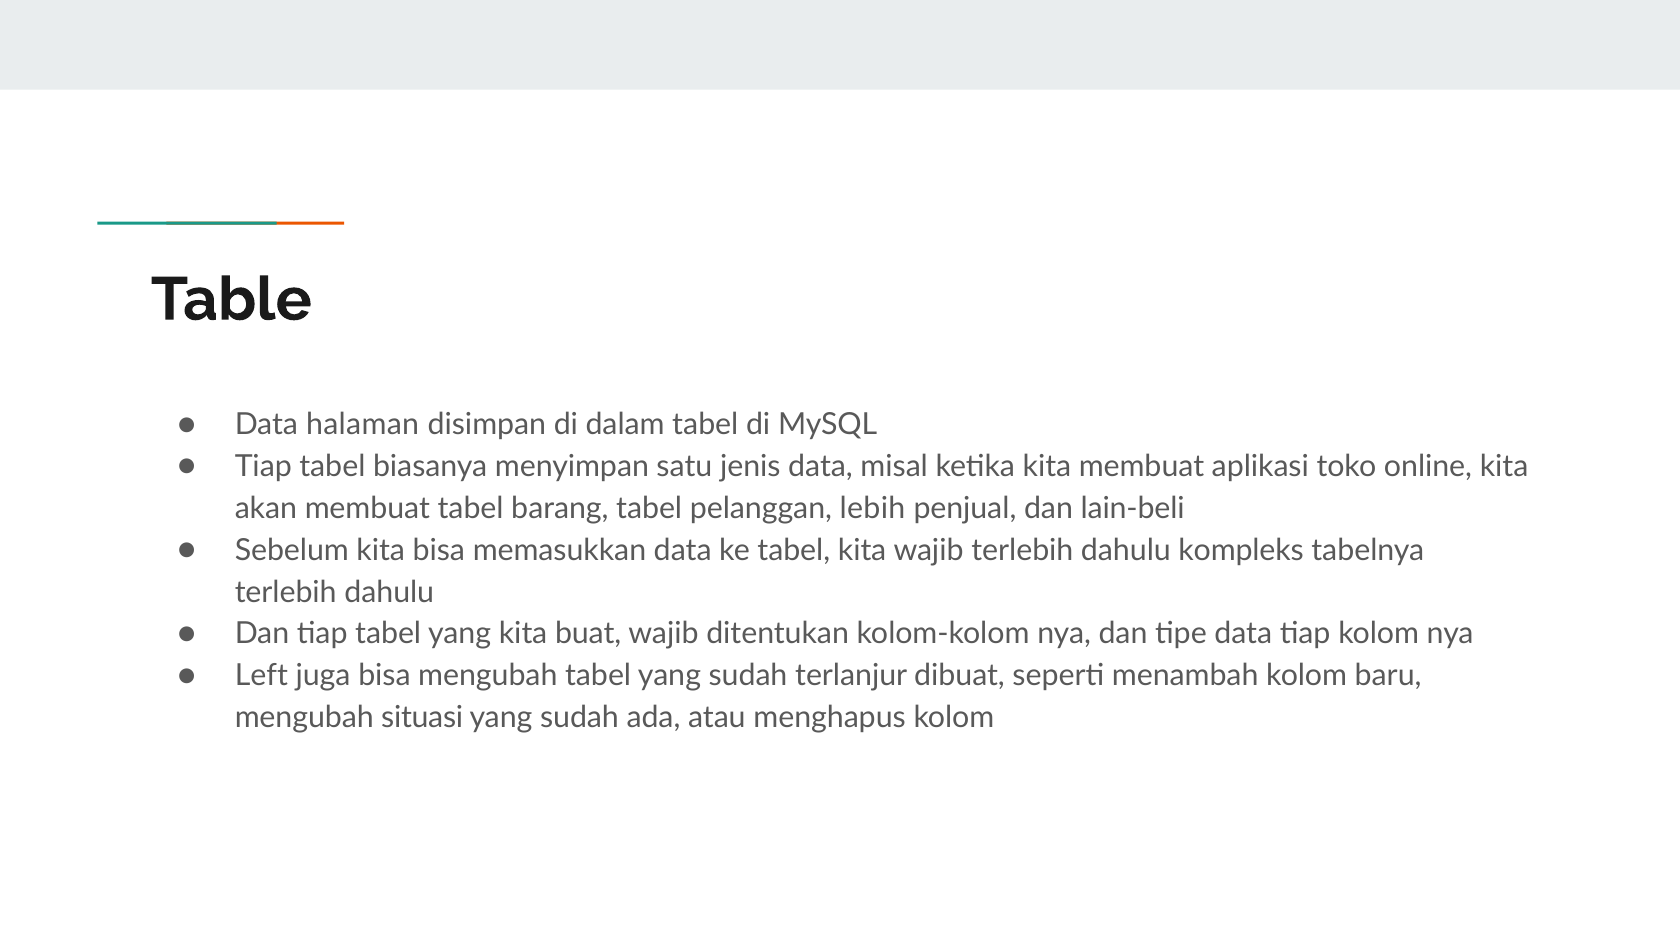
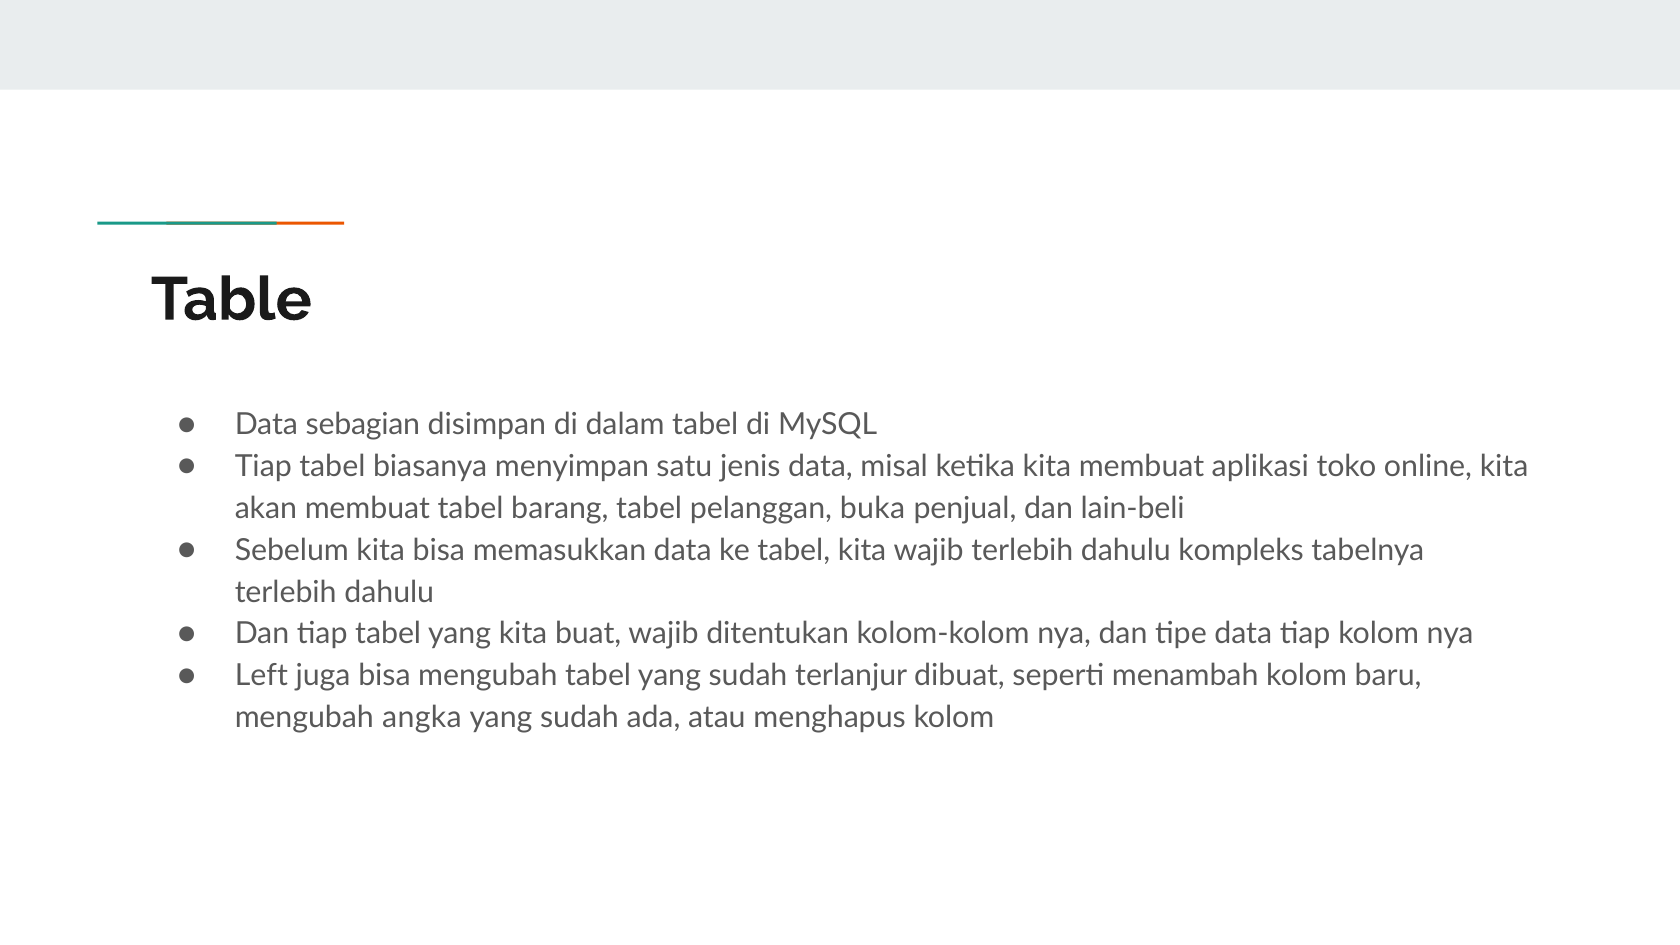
halaman: halaman -> sebagian (363, 425)
lebih: lebih -> buka (872, 508)
situasi: situasi -> angka (422, 718)
